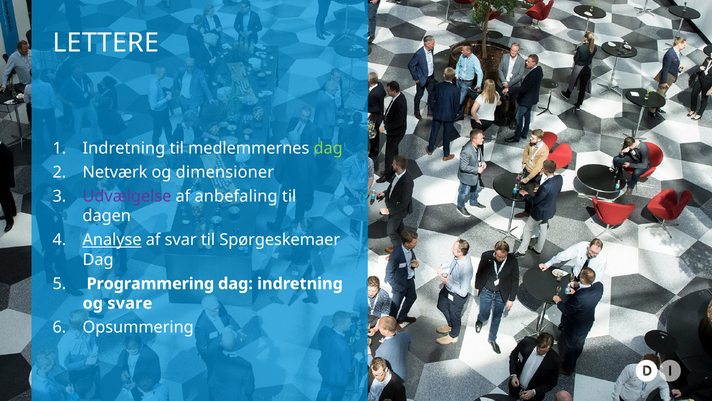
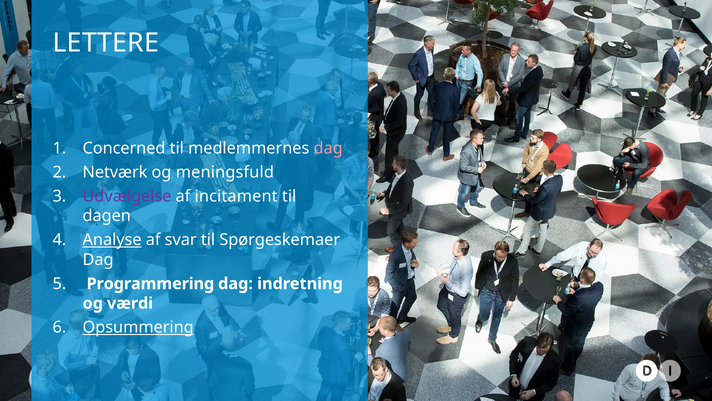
Indretning: Indretning -> Concerned (124, 148)
dag colour: light green -> pink (328, 148)
dimensioner: dimensioner -> meningsfuld (225, 172)
anbefaling: anbefaling -> incitament (236, 196)
svare: svare -> værdi (130, 303)
Opsummering underline: none -> present (138, 327)
